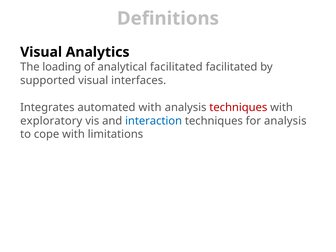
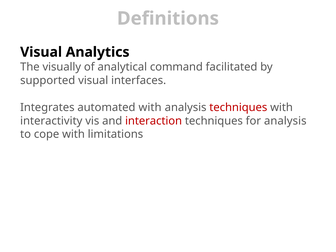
loading: loading -> visually (62, 67)
analytical facilitated: facilitated -> command (176, 67)
exploratory: exploratory -> interactivity (51, 121)
interaction colour: blue -> red (154, 121)
